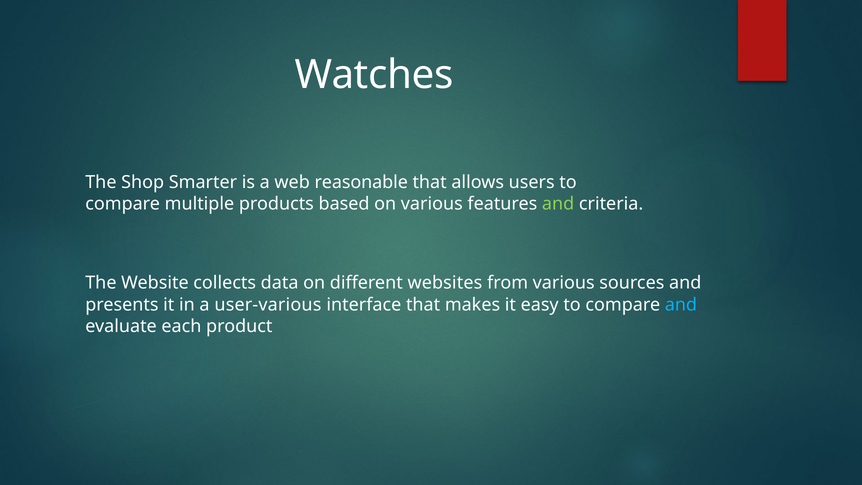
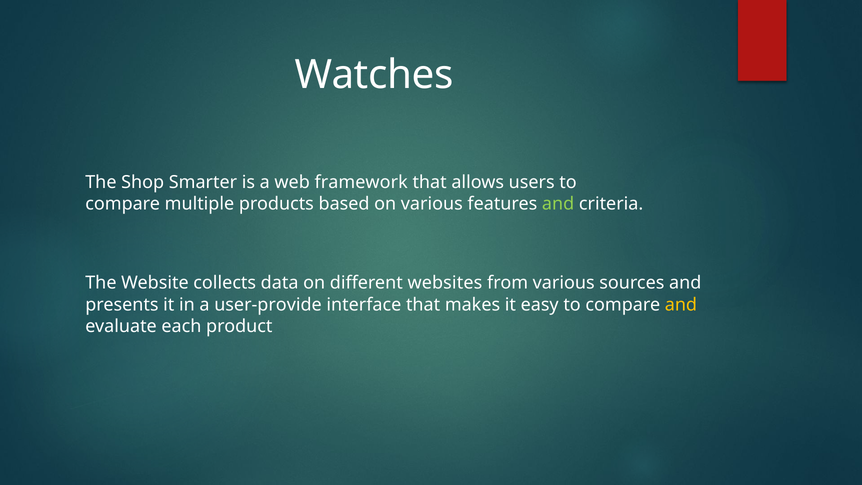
reasonable: reasonable -> framework (361, 182)
user-various: user-various -> user-provide (268, 305)
and colour: light blue -> yellow (681, 305)
